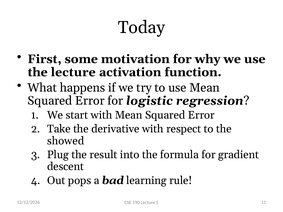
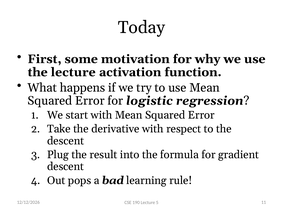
showed: showed -> descent (66, 141)
